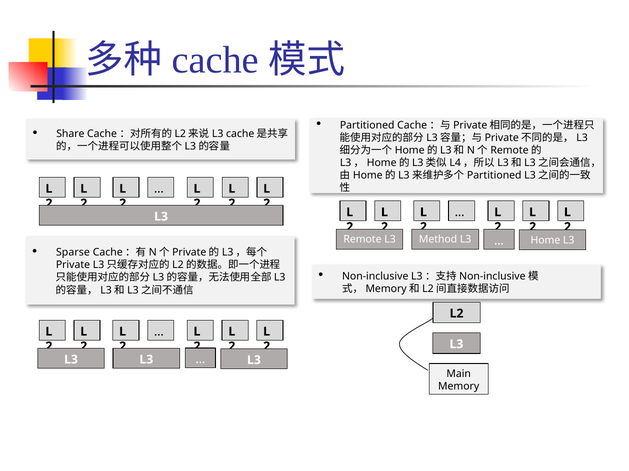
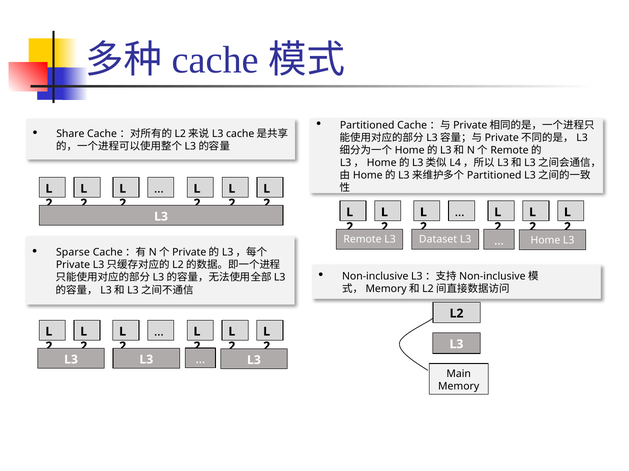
Method: Method -> Dataset (438, 240)
